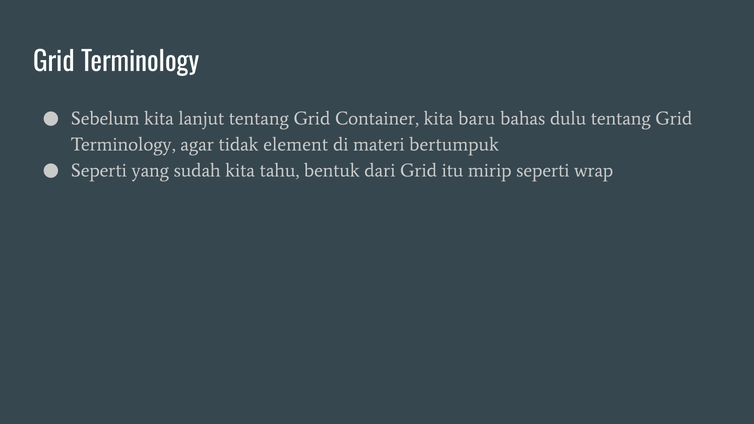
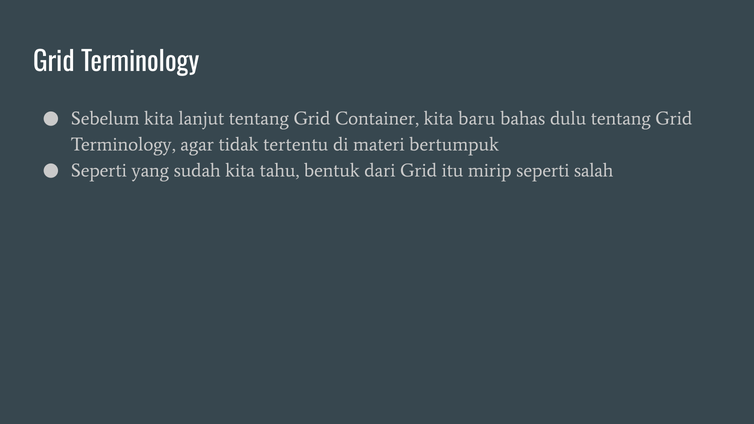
element: element -> tertentu (296, 145)
wrap: wrap -> salah (594, 171)
